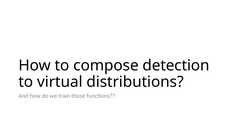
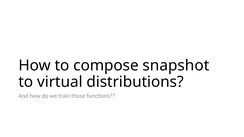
detection: detection -> snapshot (176, 66)
